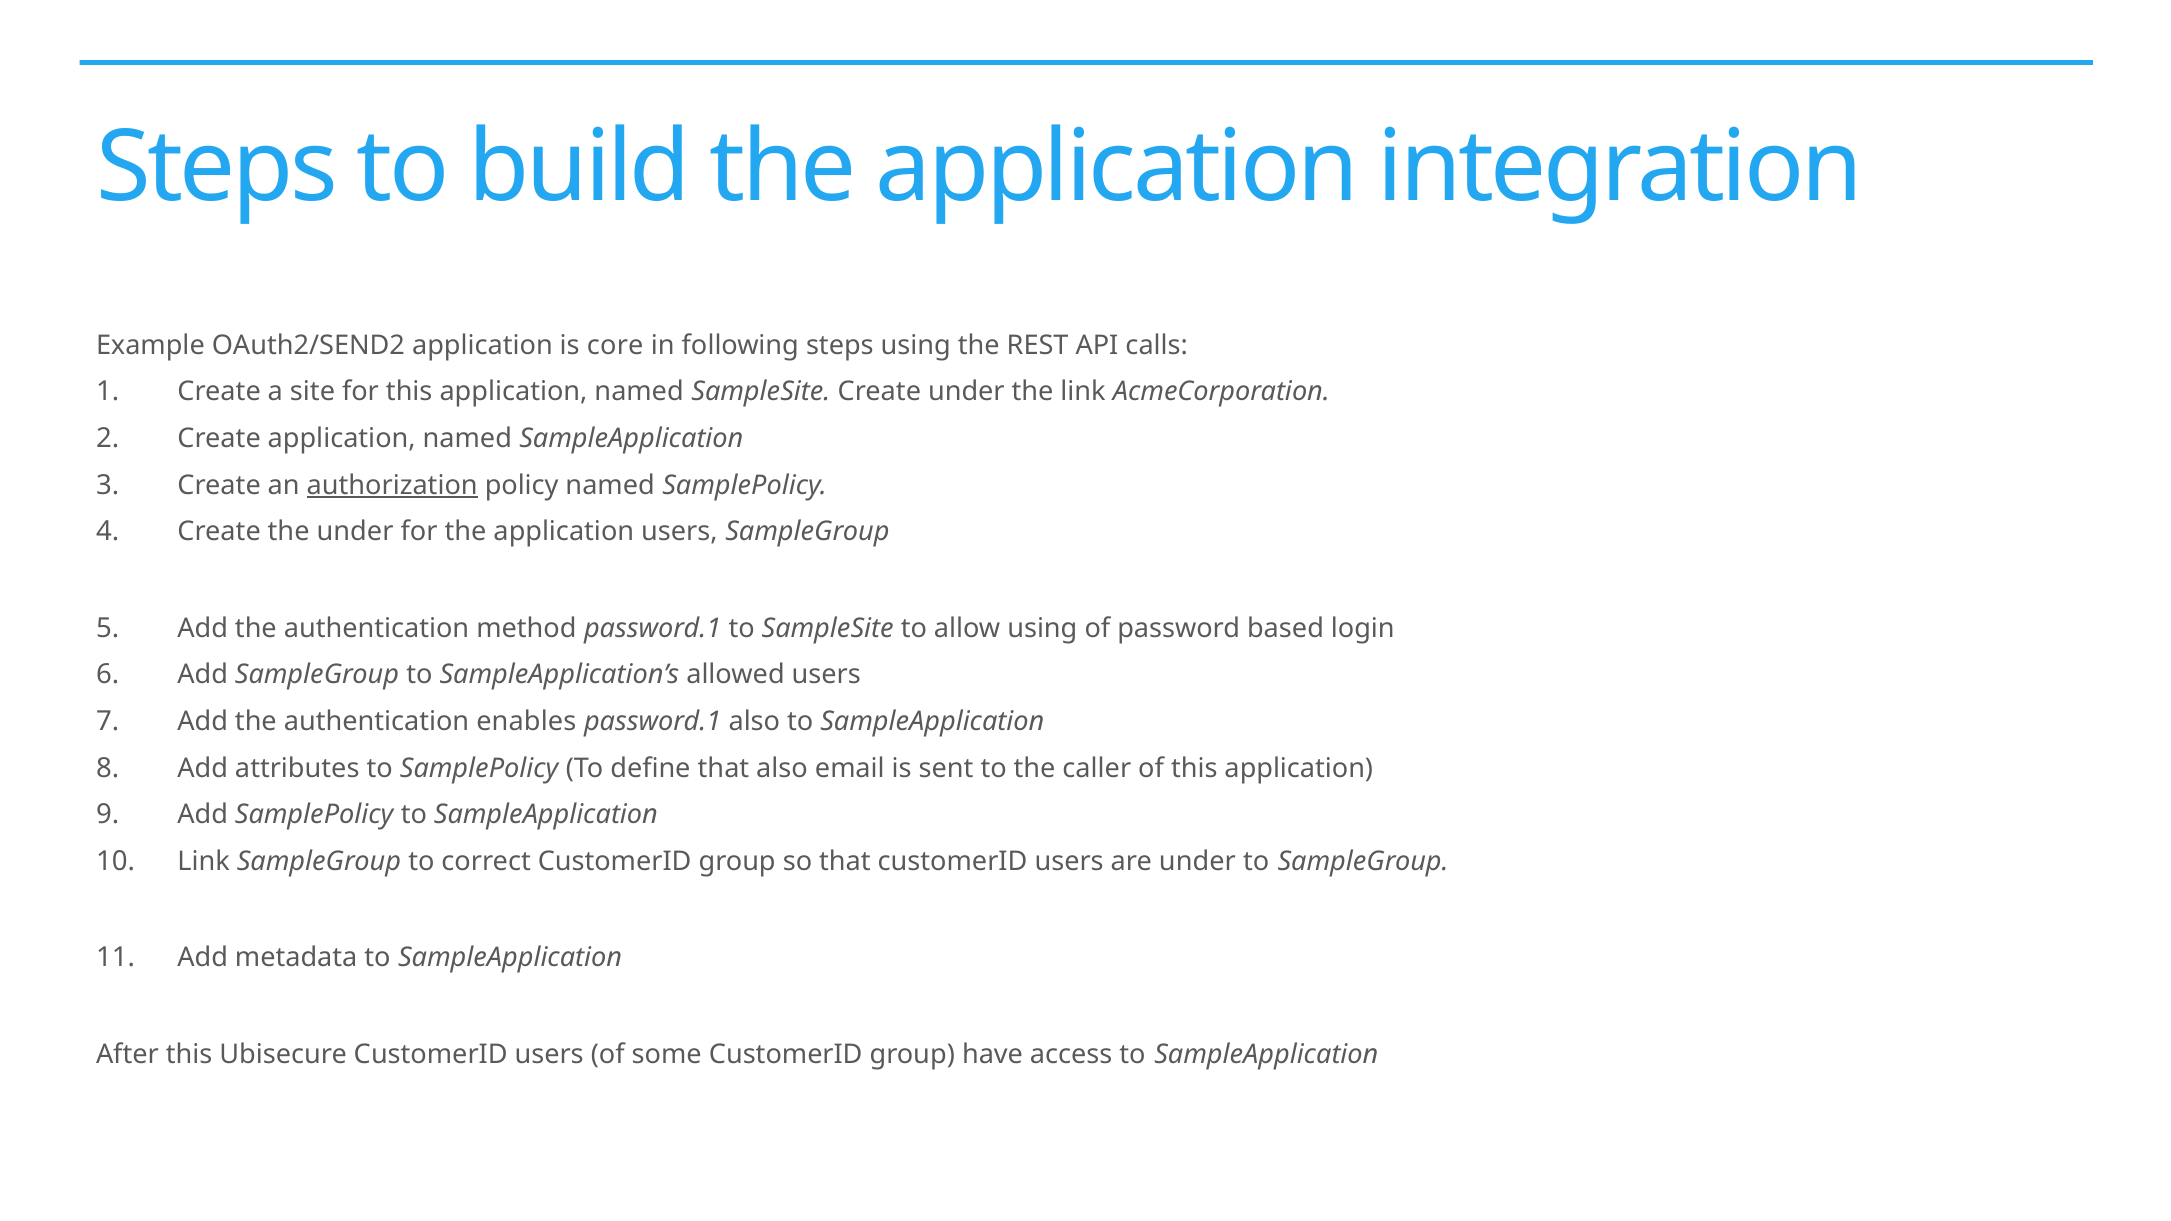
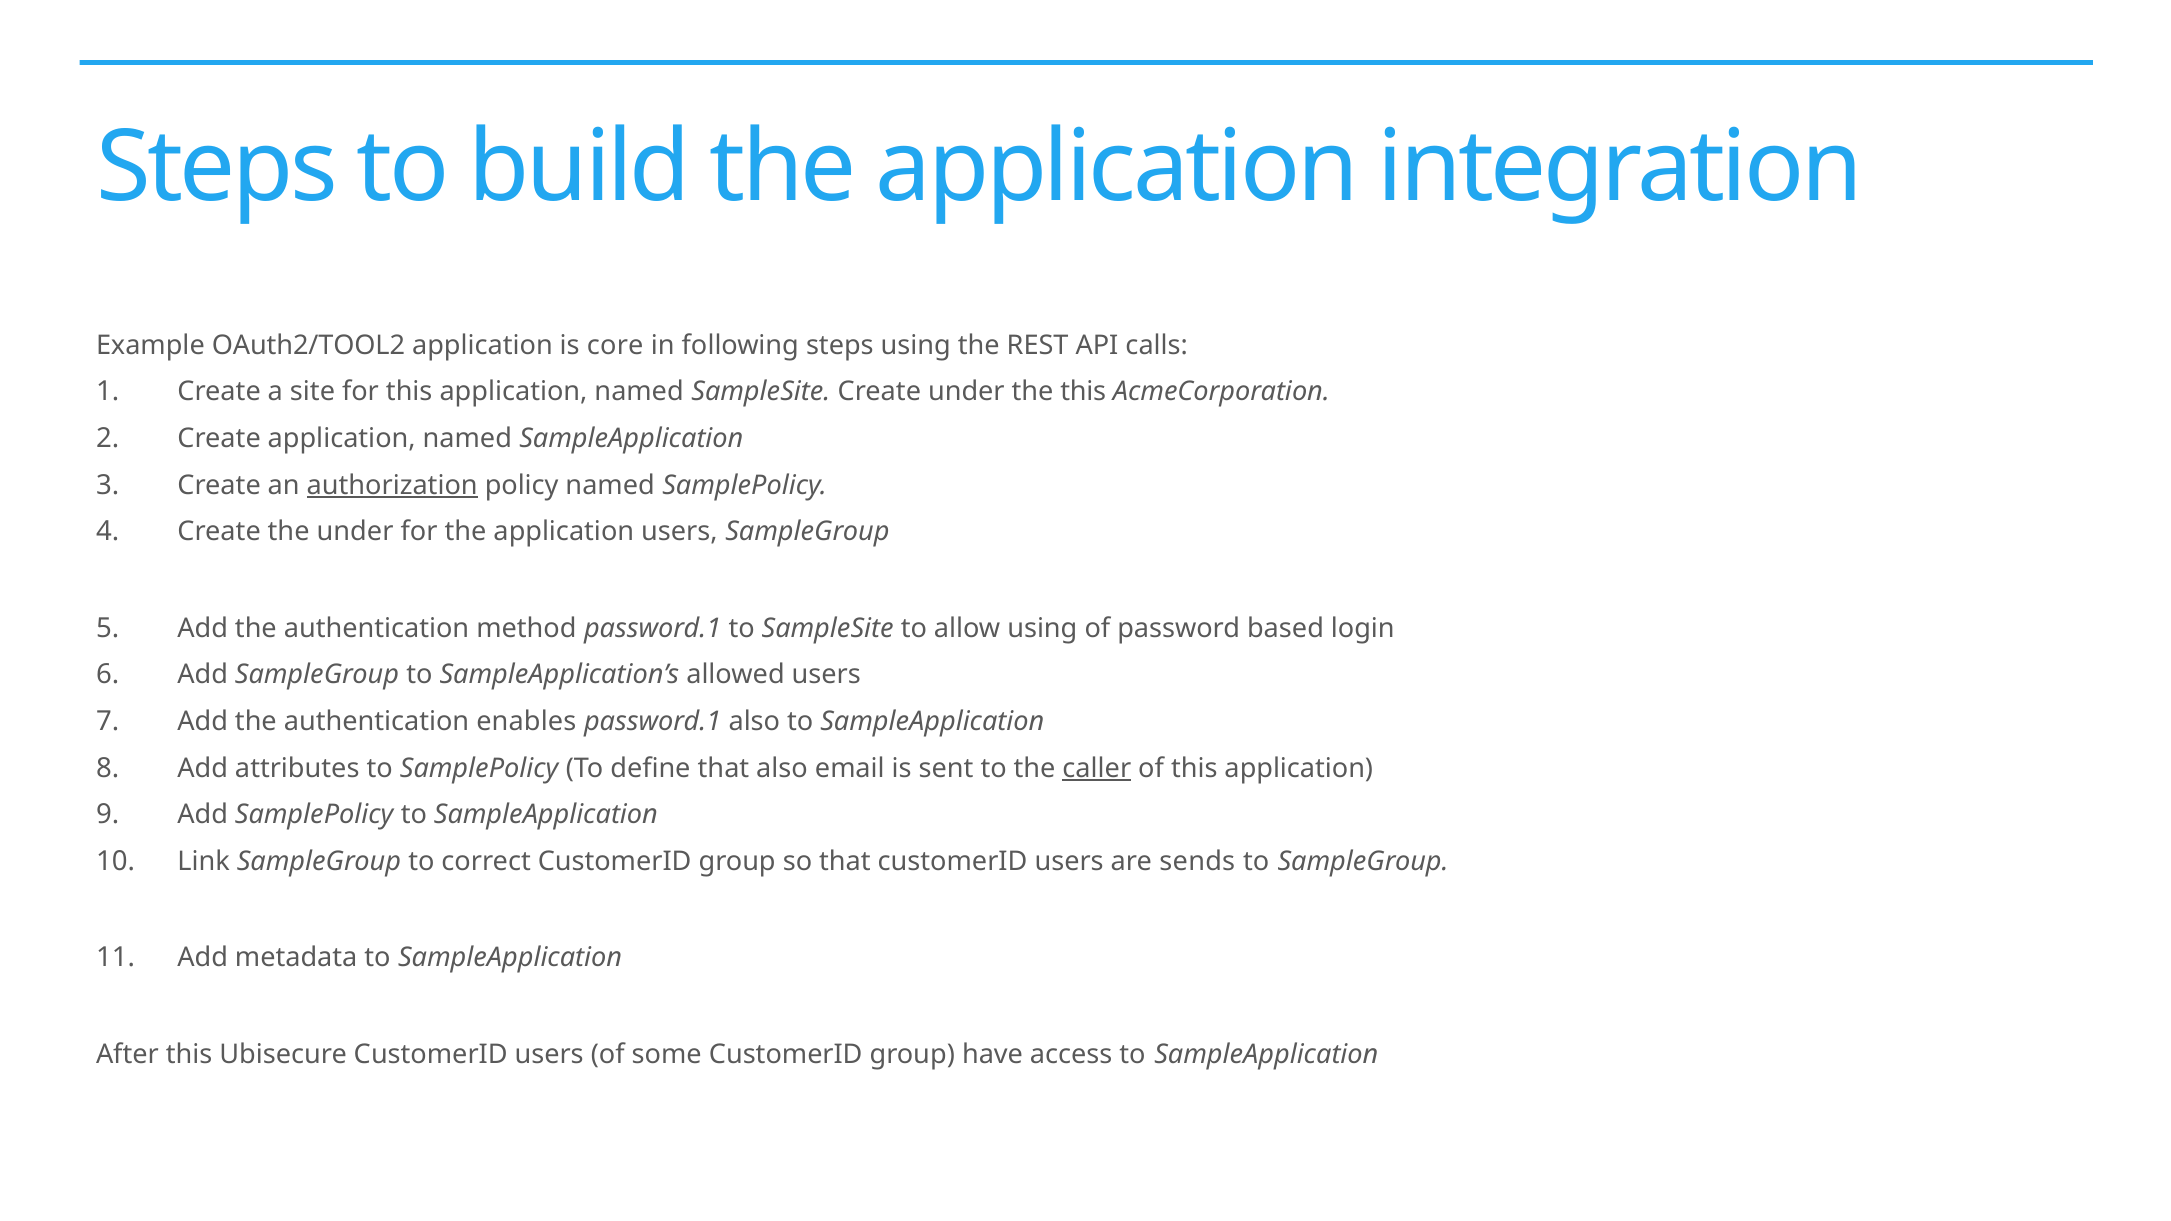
OAuth2/SEND2: OAuth2/SEND2 -> OAuth2/TOOL2 (308, 345)
the link: link -> this (1083, 392)
caller underline: none -> present (1097, 768)
are under: under -> sends (1197, 862)
